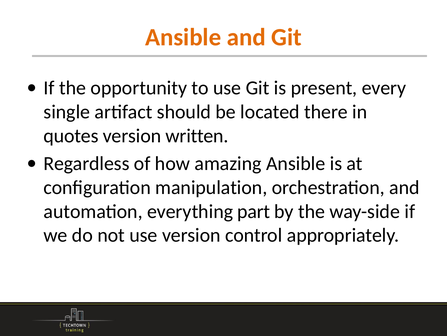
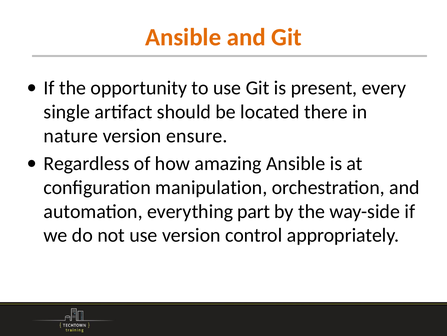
quotes: quotes -> nature (71, 135)
written: written -> ensure (197, 135)
